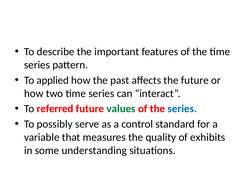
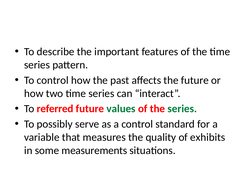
To applied: applied -> control (53, 80)
series colour: blue -> green (182, 109)
understanding: understanding -> measurements (94, 151)
